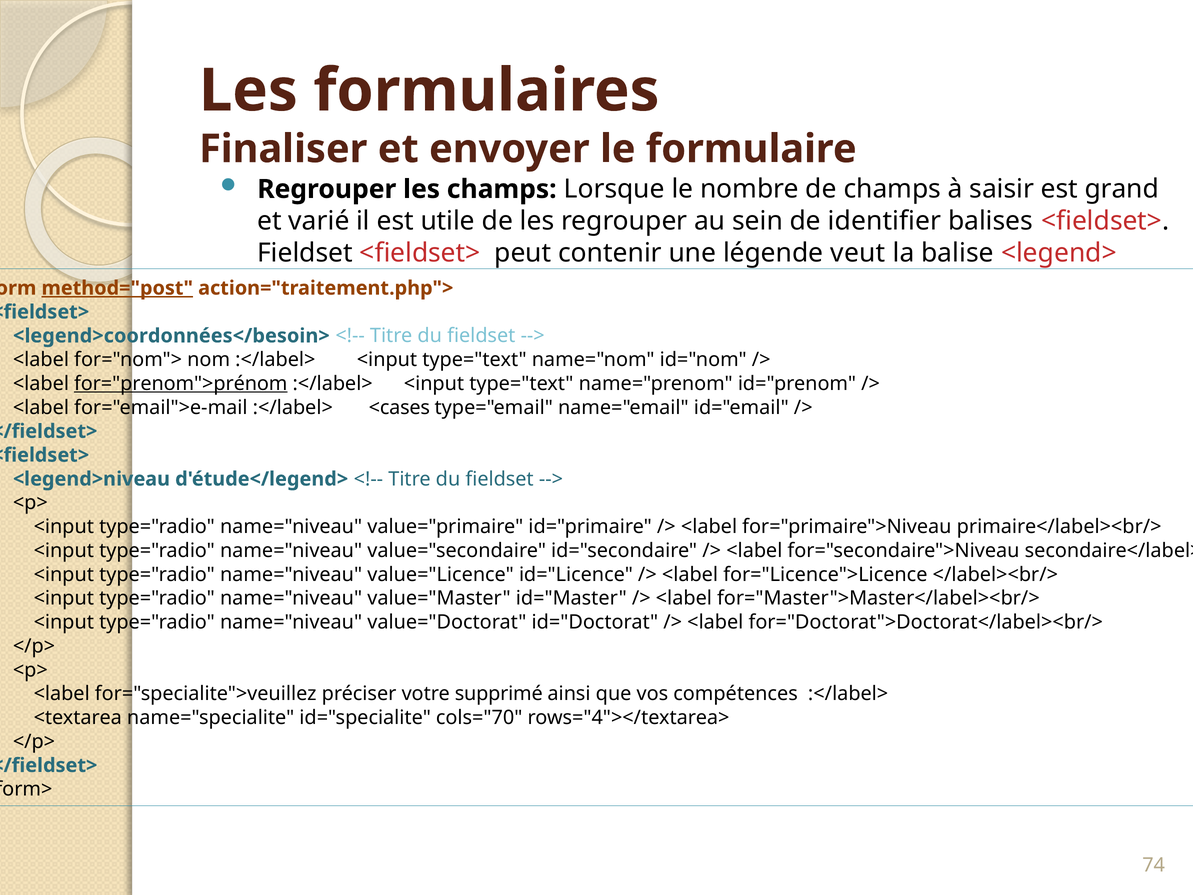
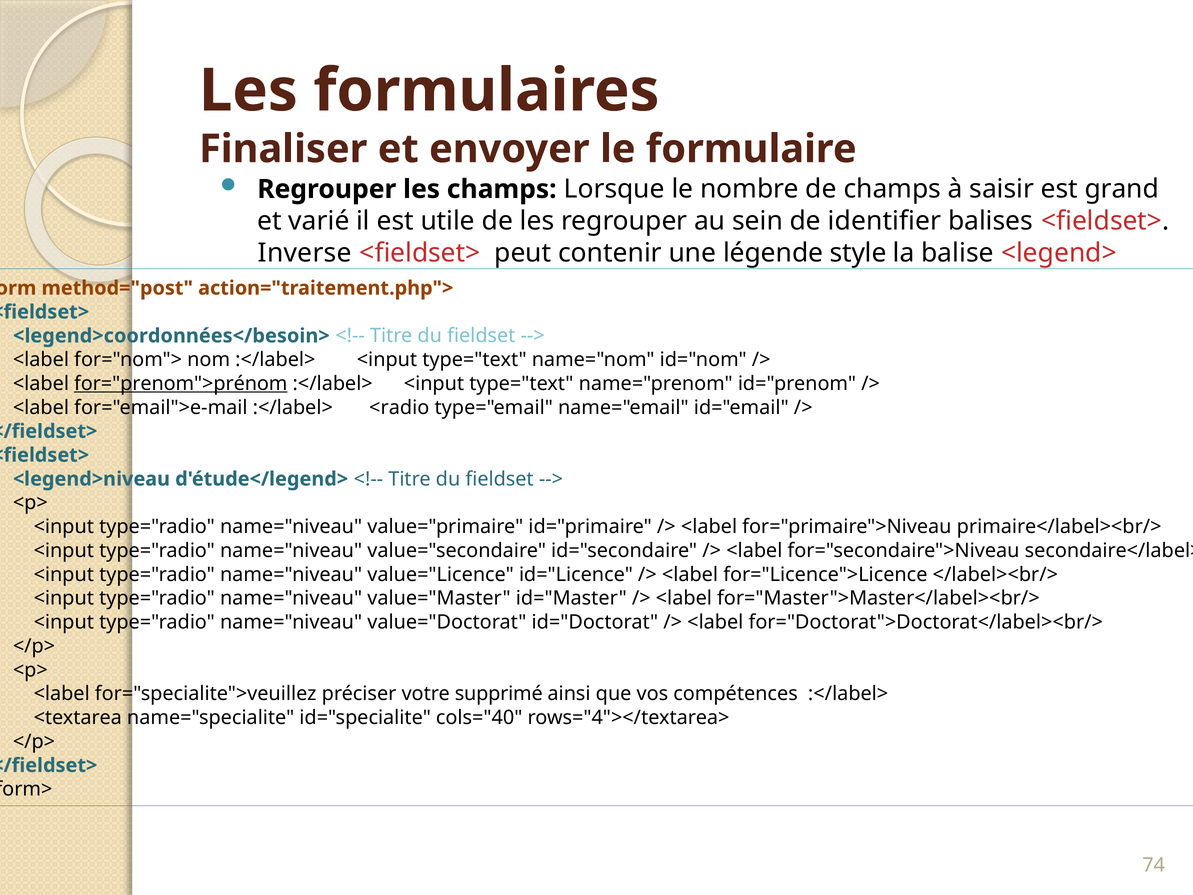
Fieldset: Fieldset -> Inverse (305, 253)
veut: veut -> style (858, 253)
method="post underline: present -> none (117, 288)
<cases: <cases -> <radio (399, 407)
cols="70: cols="70 -> cols="40 (479, 718)
